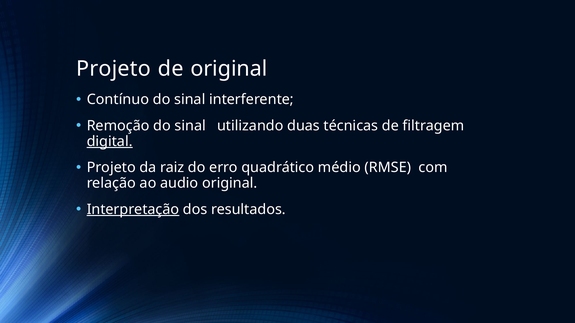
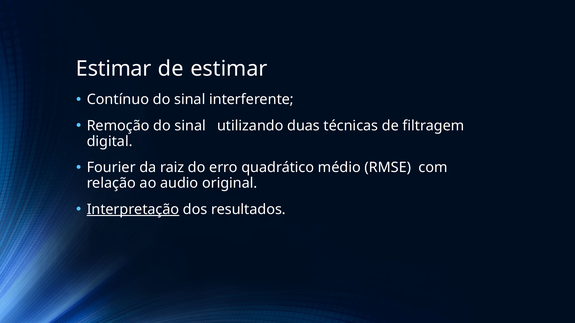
Projeto: Projeto -> Estimar (114, 69)
de original: original -> estimar (229, 69)
digital underline: present -> none (110, 142)
Projeto: Projeto -> Fourier (111, 168)
